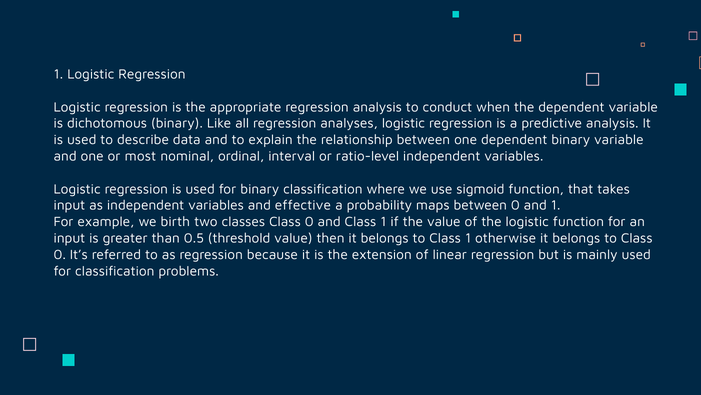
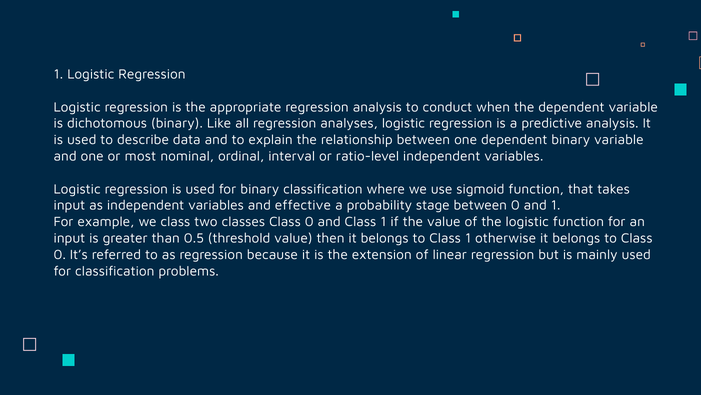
maps: maps -> stage (433, 205)
we birth: birth -> class (175, 221)
